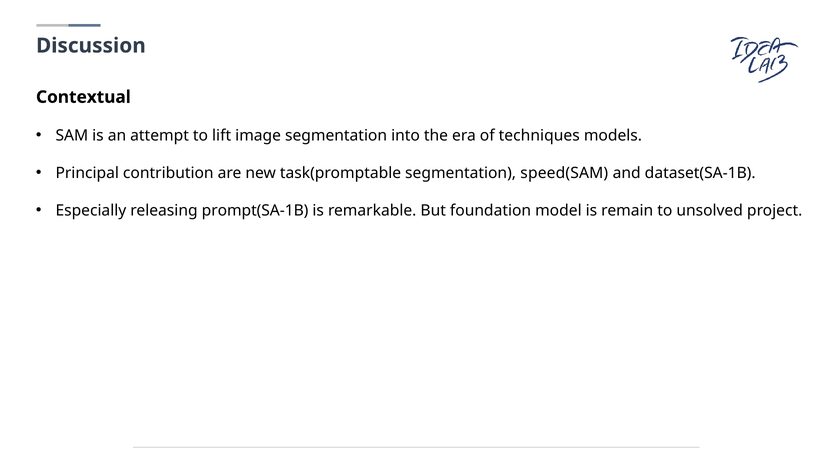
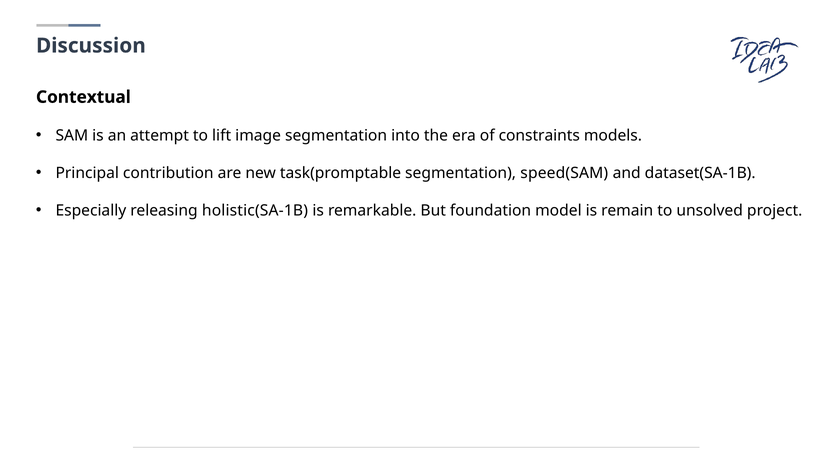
techniques: techniques -> constraints (539, 135)
prompt(SA-1B: prompt(SA-1B -> holistic(SA-1B (255, 210)
